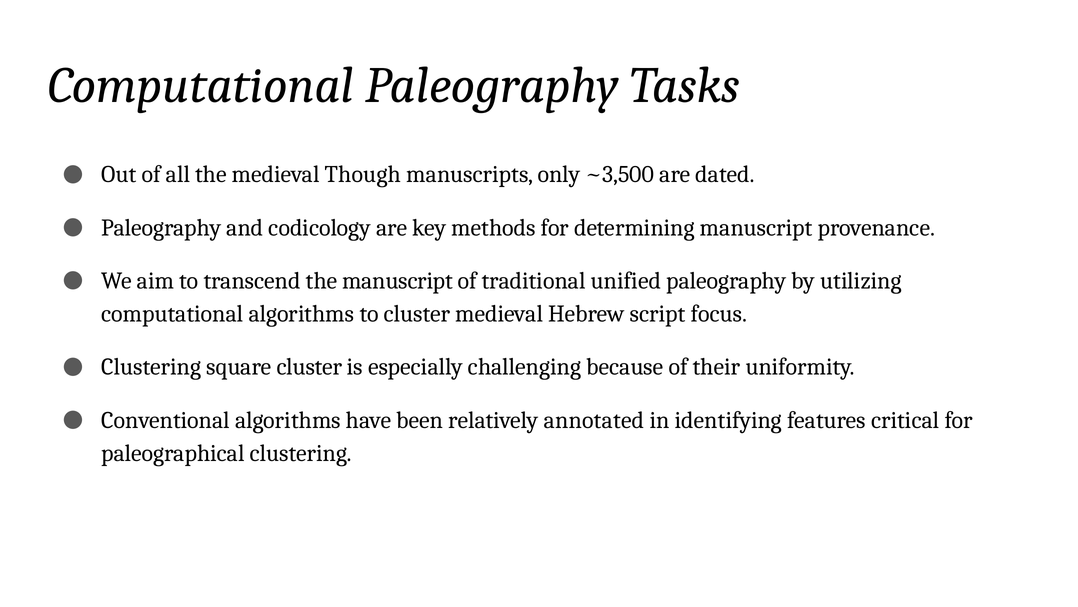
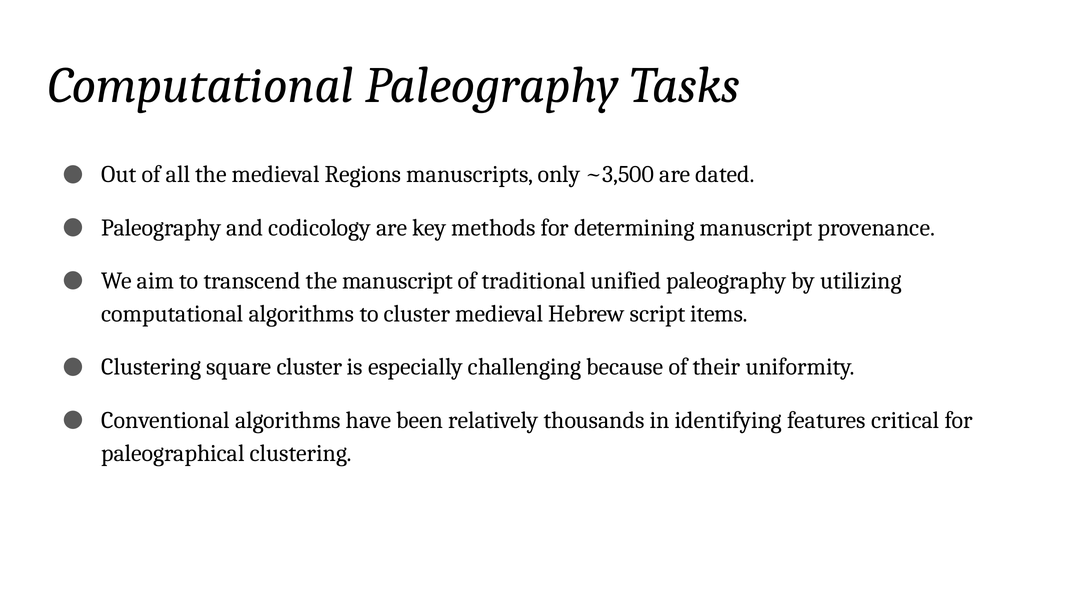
Though: Though -> Regions (363, 174)
focus: focus -> items (719, 314)
annotated: annotated -> thousands (594, 420)
